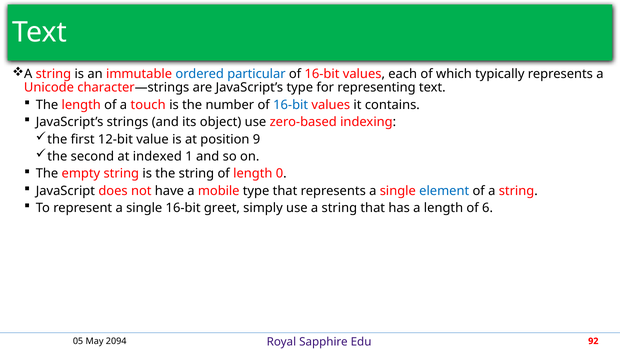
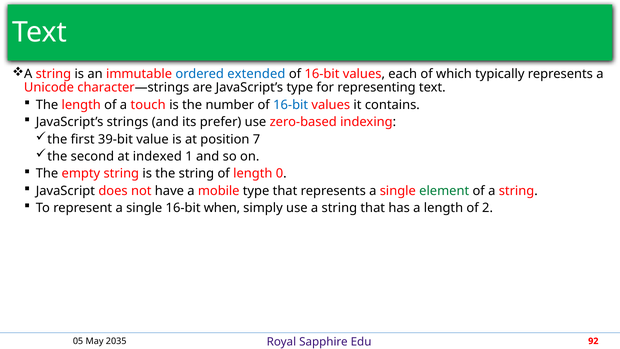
particular: particular -> extended (256, 74)
object: object -> prefer (221, 122)
12-bit: 12-bit -> 39-bit (115, 139)
9: 9 -> 7 (257, 139)
element colour: blue -> green (444, 191)
greet: greet -> when (222, 208)
6: 6 -> 2 (488, 208)
2094: 2094 -> 2035 (116, 341)
